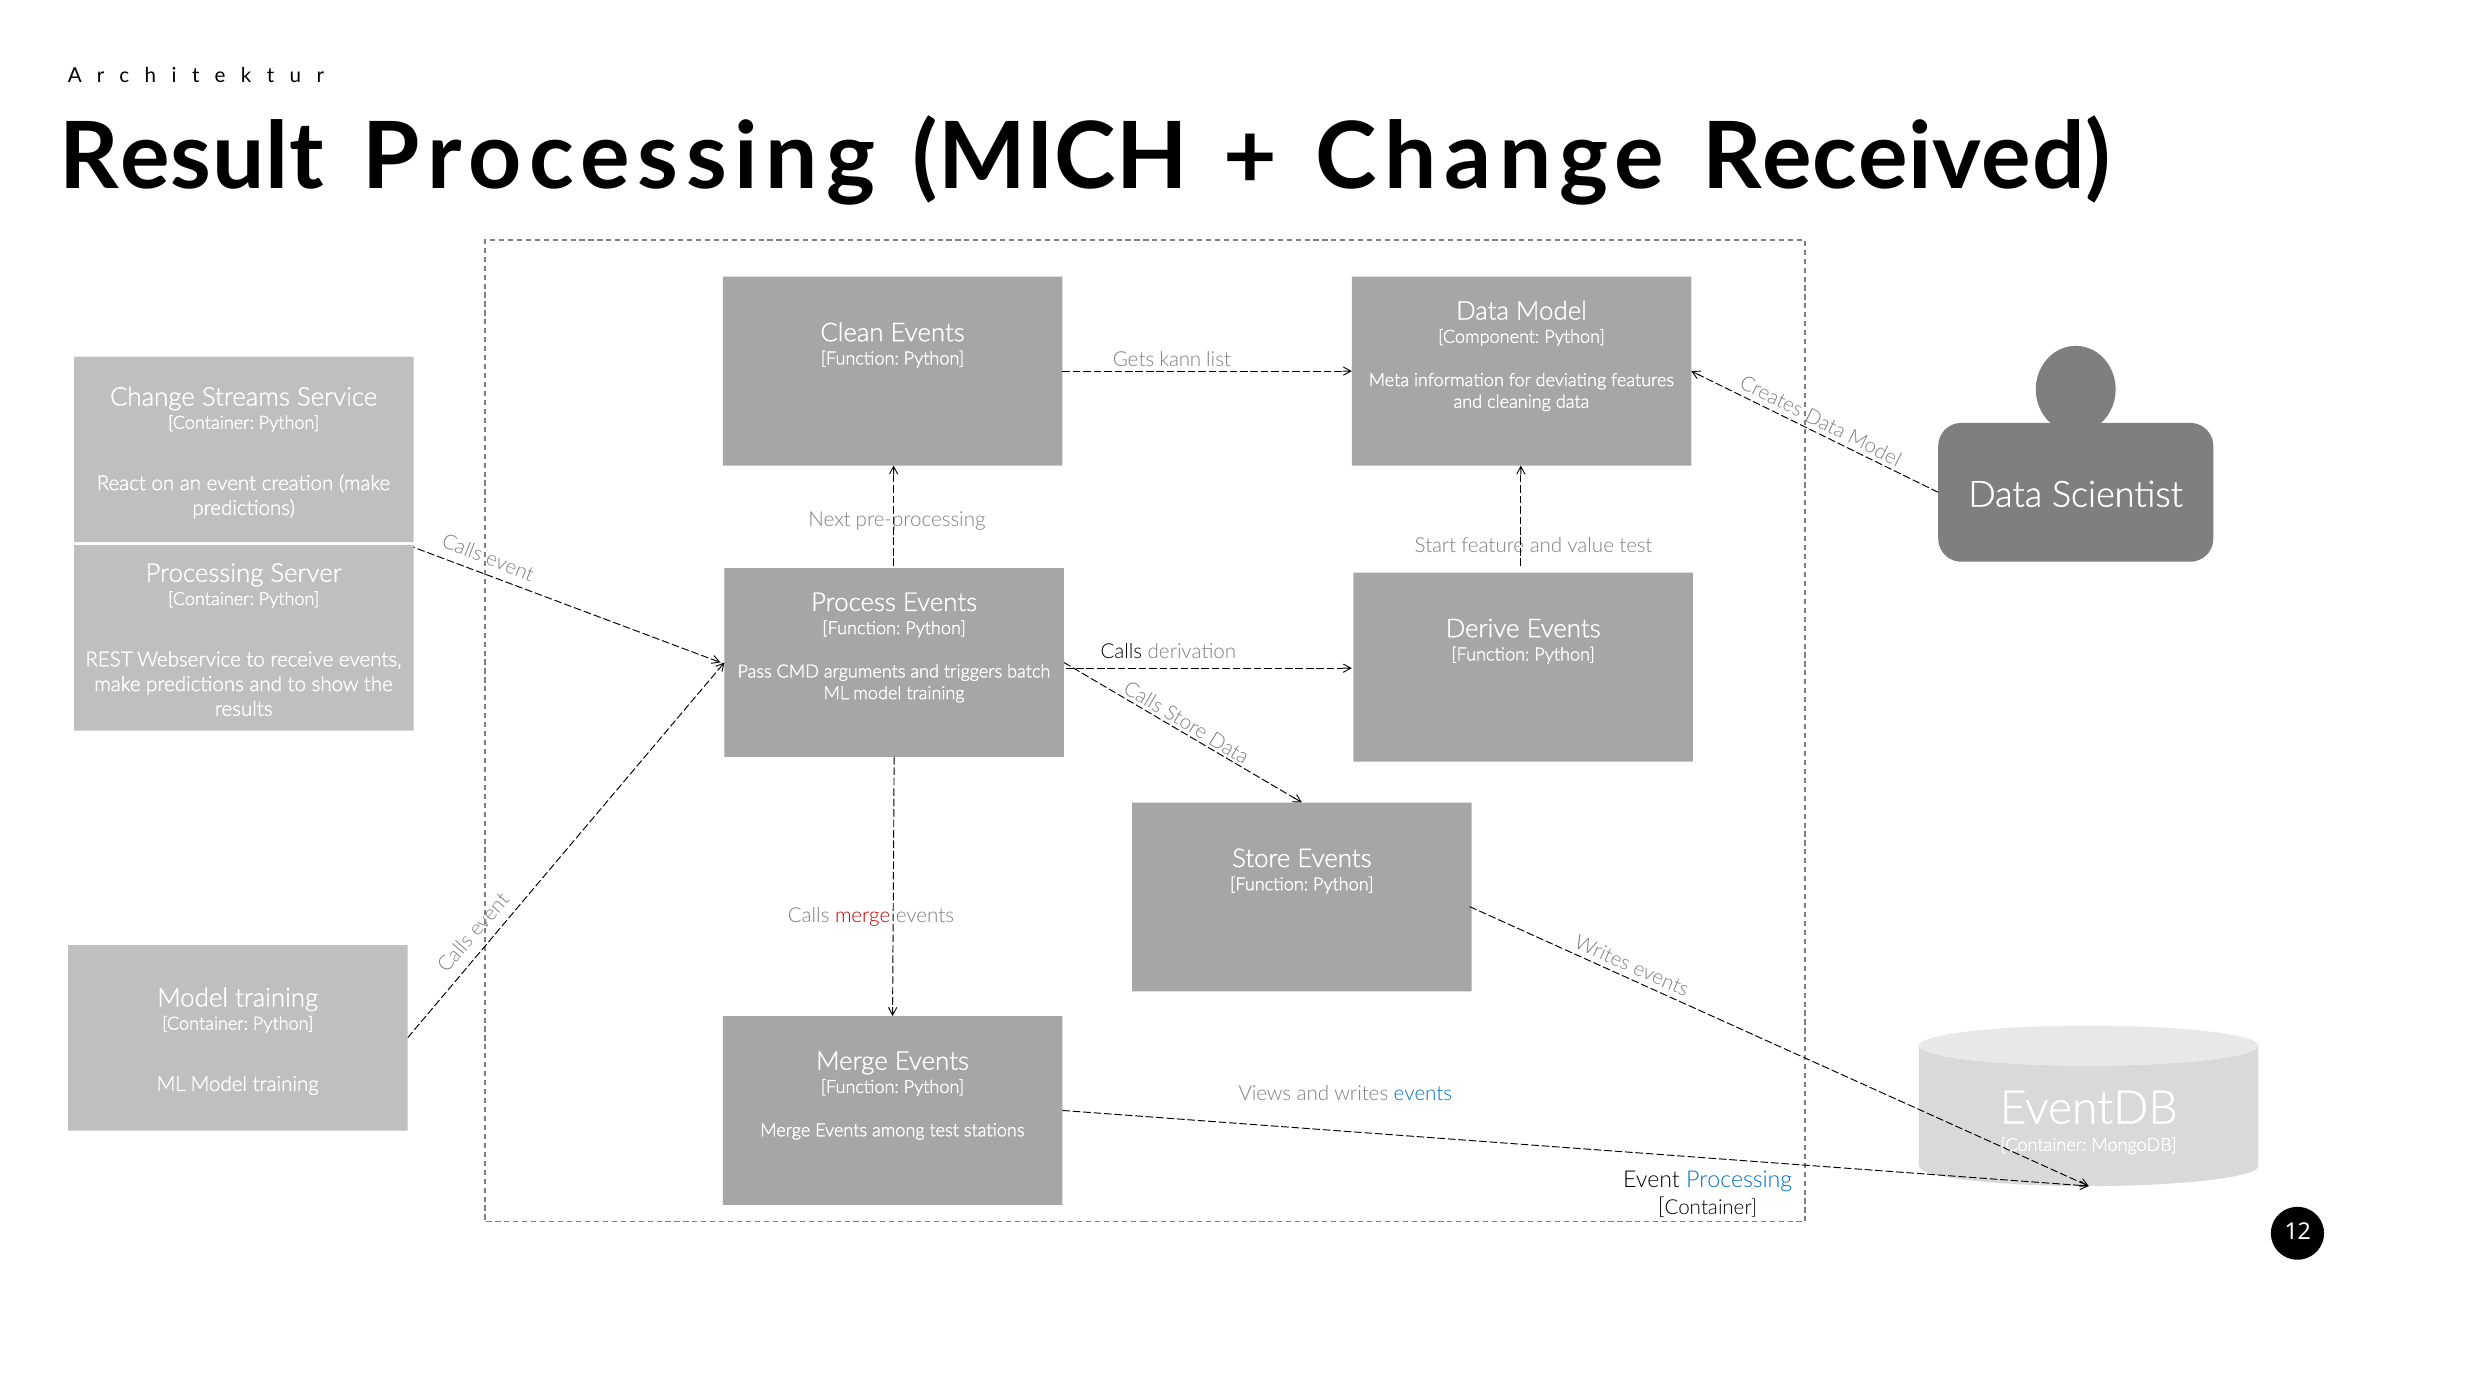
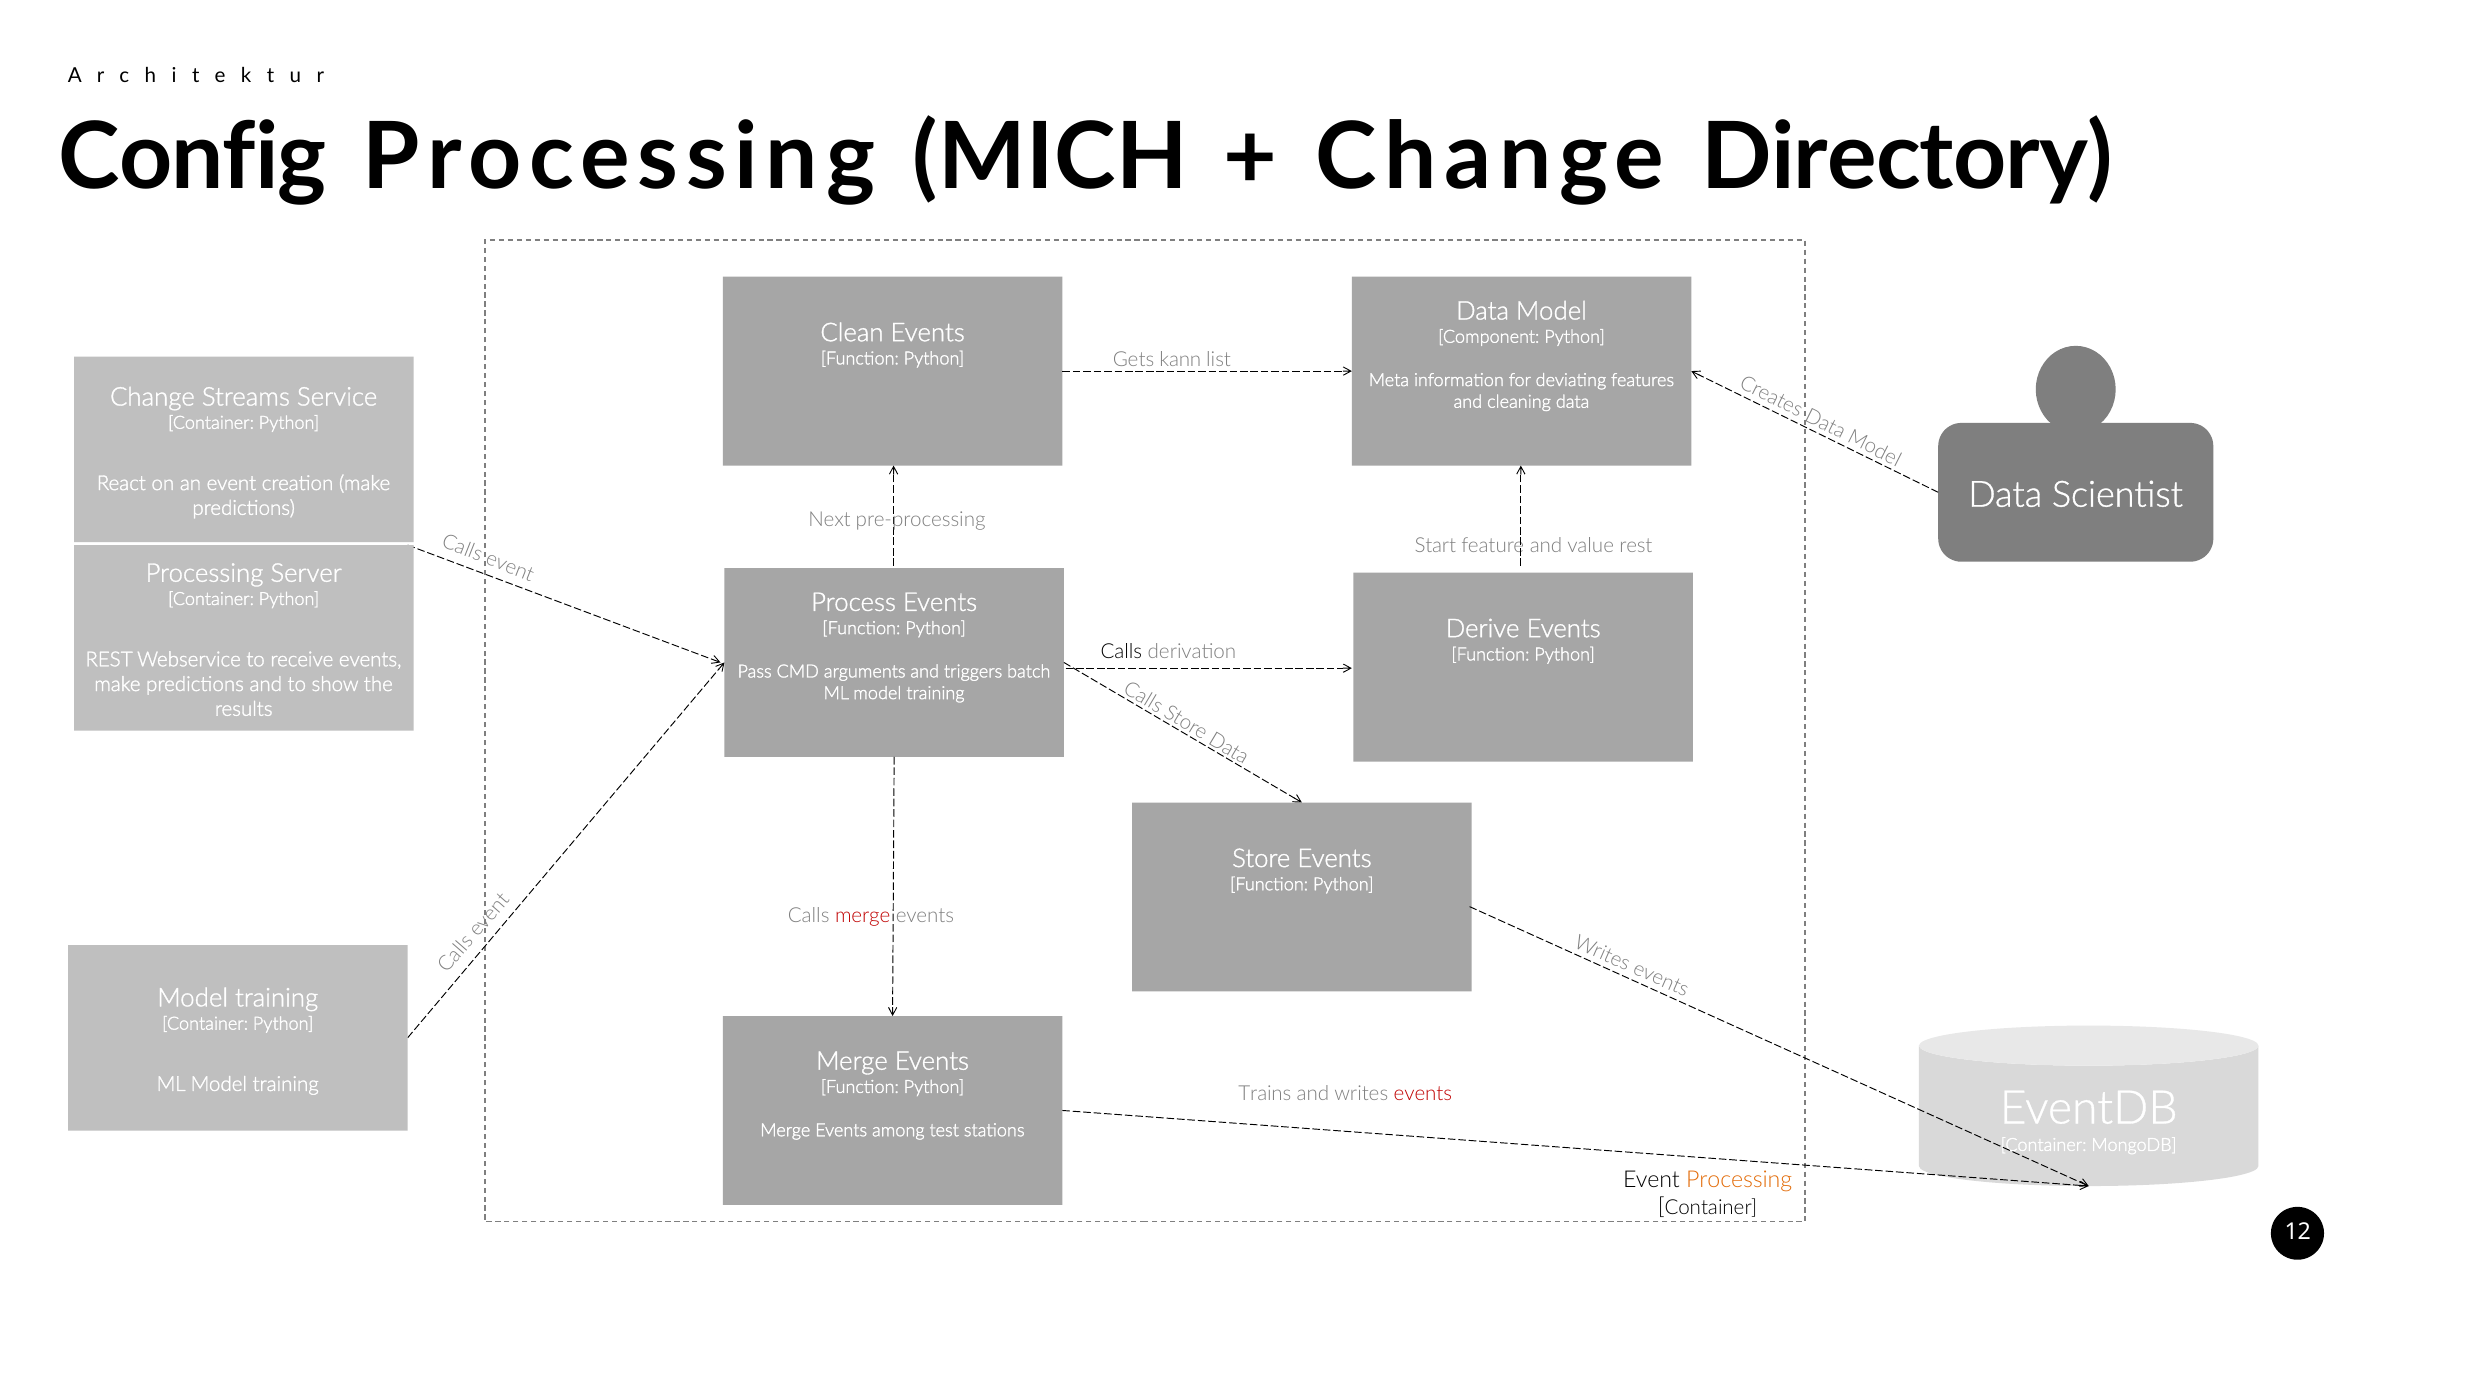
Result: Result -> Config (193, 158)
Received: Received -> Directory (1907, 158)
value test: test -> rest (1636, 546)
Views: Views -> Trains (1265, 1093)
events colour: blue -> red (1423, 1093)
Processing colour: blue -> orange (1739, 1179)
